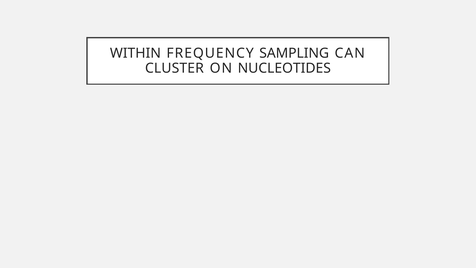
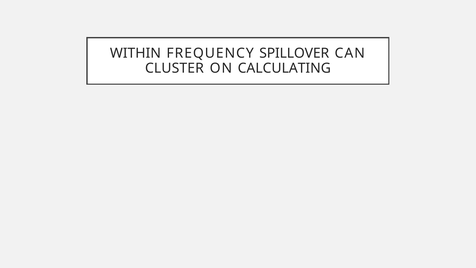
SAMPLING: SAMPLING -> SPILLOVER (294, 53)
NUCLEOTIDES: NUCLEOTIDES -> CALCULATING (284, 68)
